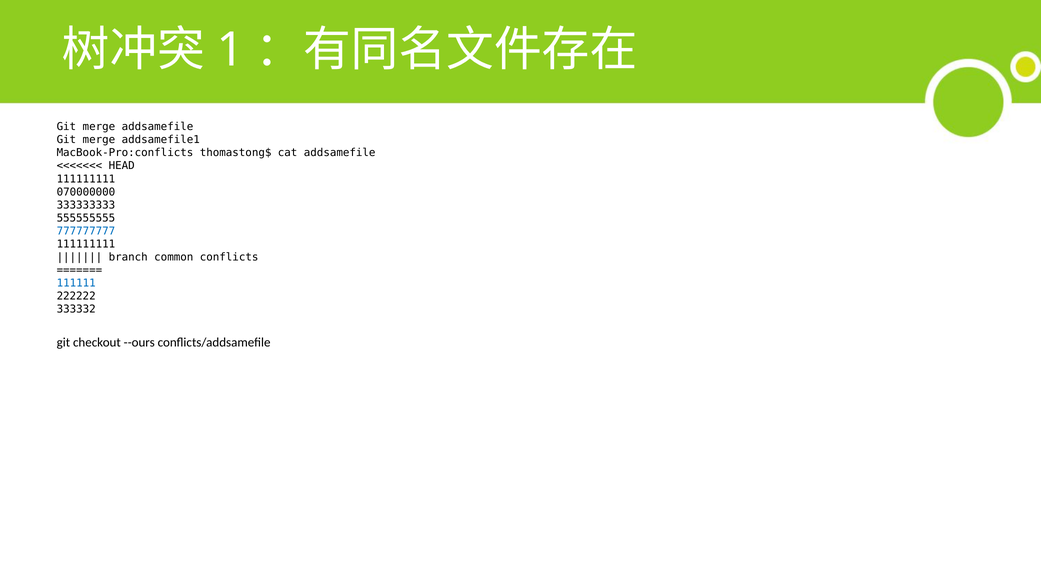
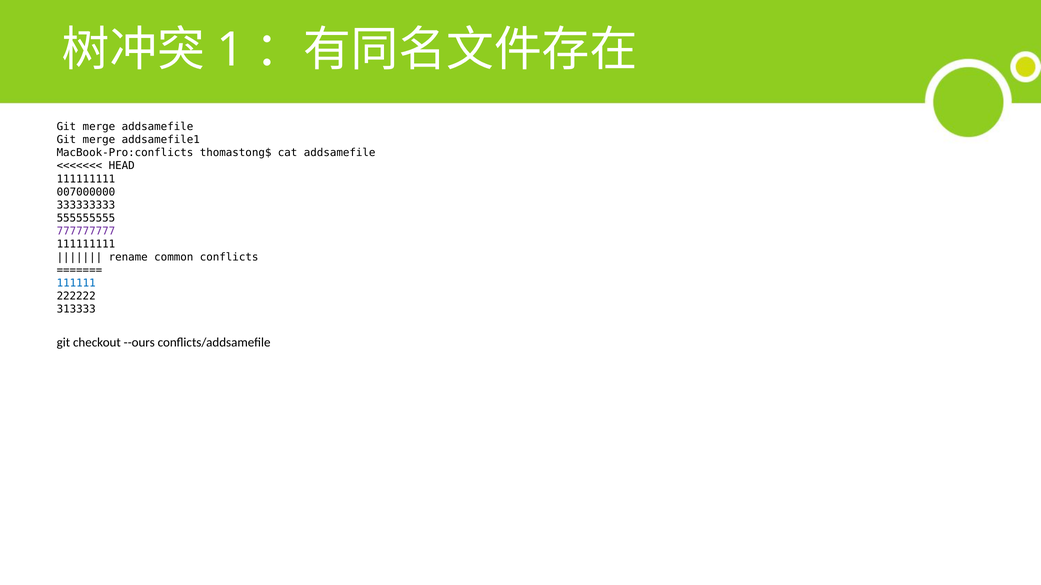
070000000: 070000000 -> 007000000 (86, 192)
777777777 colour: blue -> purple (86, 231)
branch: branch -> rename (128, 257)
333332: 333332 -> 313333 (76, 309)
